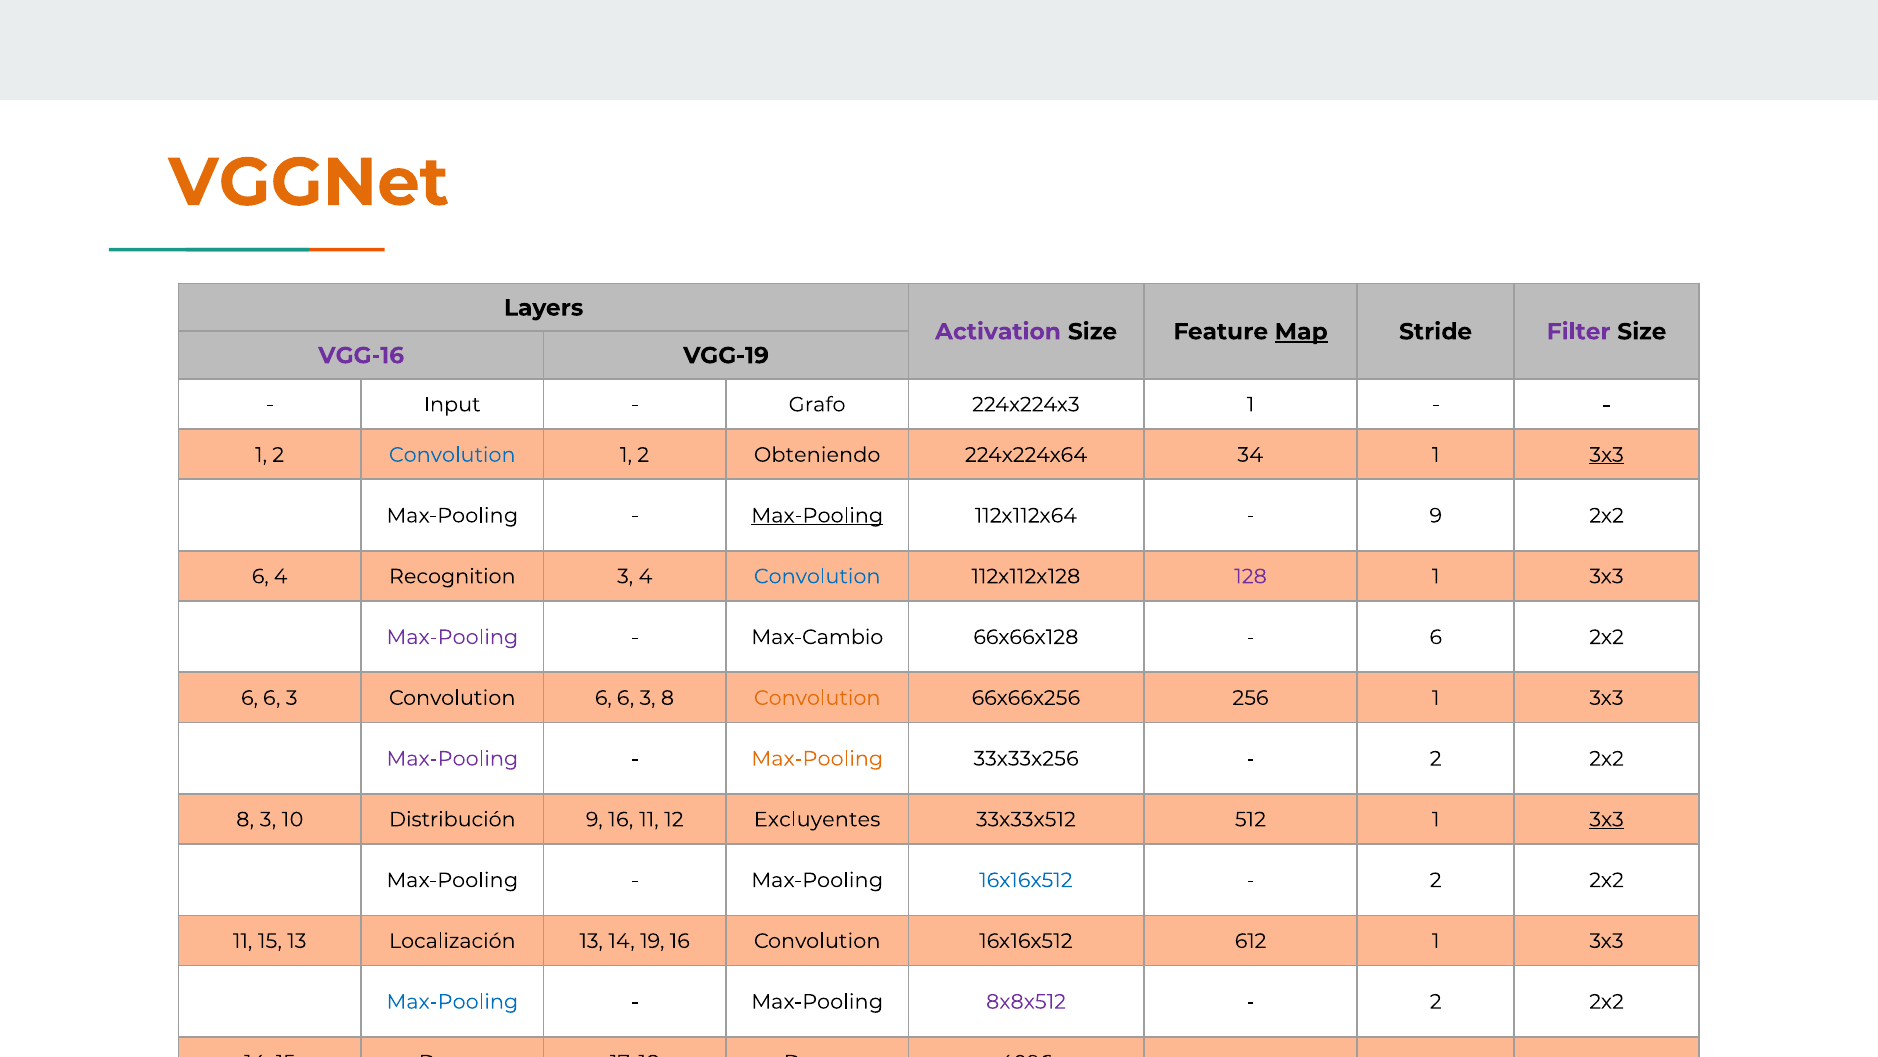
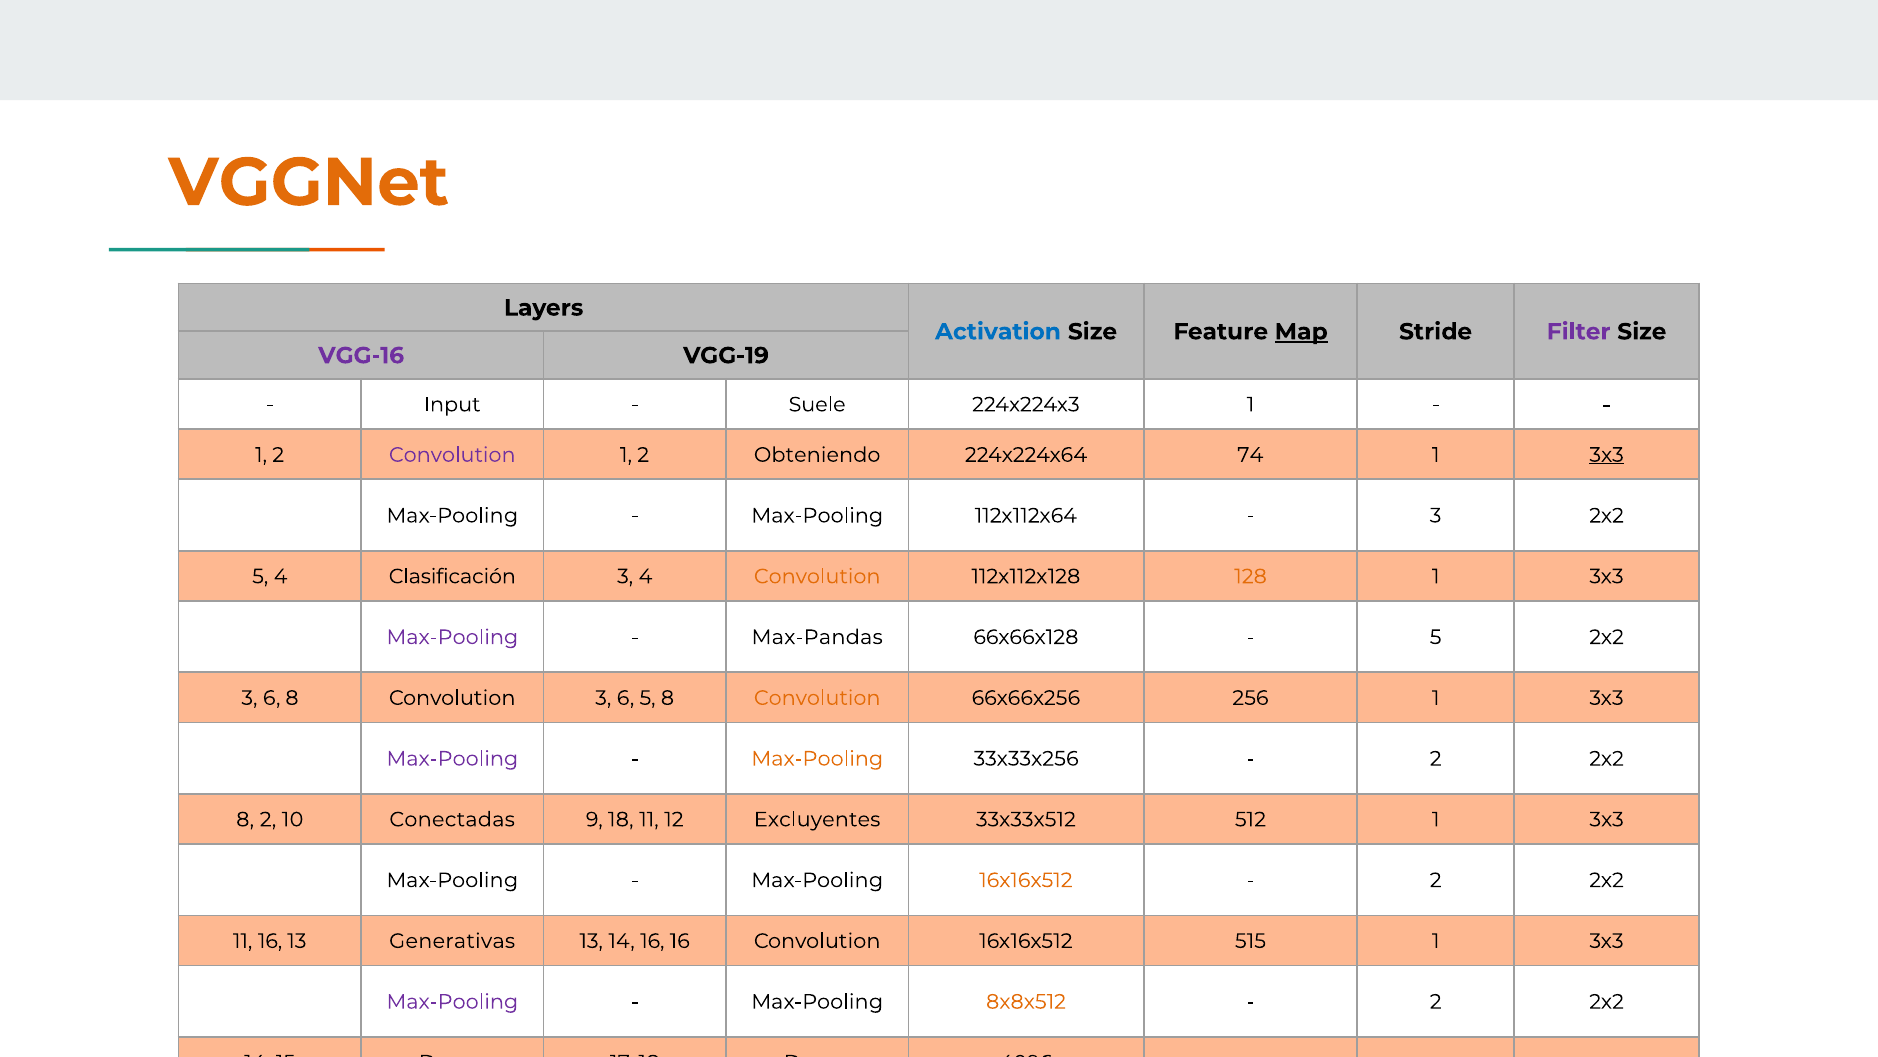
Activation colour: purple -> blue (998, 332)
Grafo: Grafo -> Suele (817, 404)
Convolution colour: blue -> purple (452, 455)
34: 34 -> 74 (1250, 455)
Max-Pooling underline: present -> none (817, 515)
9: 9 -> 3 (1436, 515)
6: 6 -> 5 (260, 576)
Recognition: Recognition -> Clasificación (452, 576)
Convolution colour: blue -> orange (817, 576)
128 colour: purple -> orange (1251, 576)
Max-Cambio: Max-Cambio -> Max-Pandas (817, 637)
6: 6 -> 5 (1436, 637)
6: 6 -> 3 (249, 698)
3: 3 -> 8 (292, 698)
Convolution 6: 6 -> 3 (603, 698)
3: 3 -> 5 (648, 698)
8 3: 3 -> 2 (268, 819)
Distribución: Distribución -> Conectadas (452, 819)
9 16: 16 -> 18 (621, 819)
3x3 underline: present -> none (1607, 819)
16x16x512 colour: blue -> orange (1026, 880)
11 15: 15 -> 16 (270, 941)
Localización: Localización -> Generativas (452, 941)
14 19: 19 -> 16 (652, 941)
612: 612 -> 515 (1250, 941)
Max-Pooling colour: blue -> purple (452, 1001)
8x8x512 colour: purple -> orange (1026, 1001)
